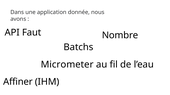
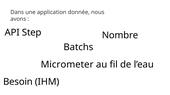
Faut: Faut -> Step (32, 33)
Affiner: Affiner -> Besoin (18, 82)
